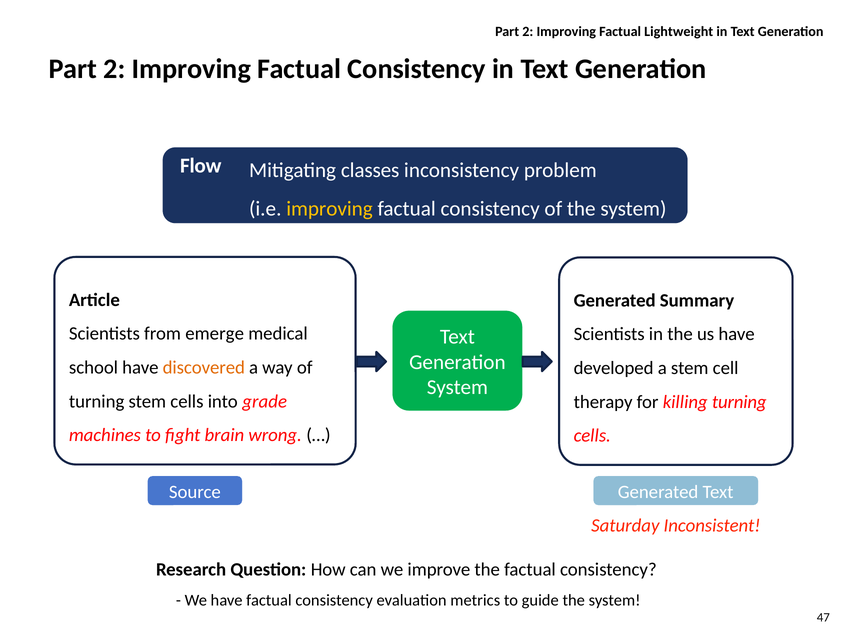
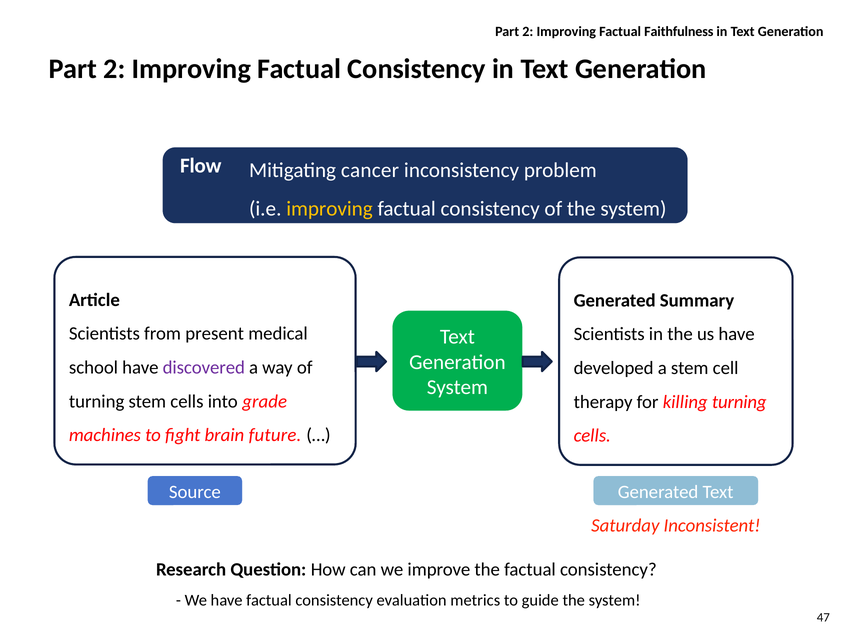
Lightweight: Lightweight -> Faithfulness (679, 31)
classes: classes -> cancer (370, 171)
emerge: emerge -> present (215, 334)
discovered colour: orange -> purple (204, 368)
wrong: wrong -> future (275, 435)
